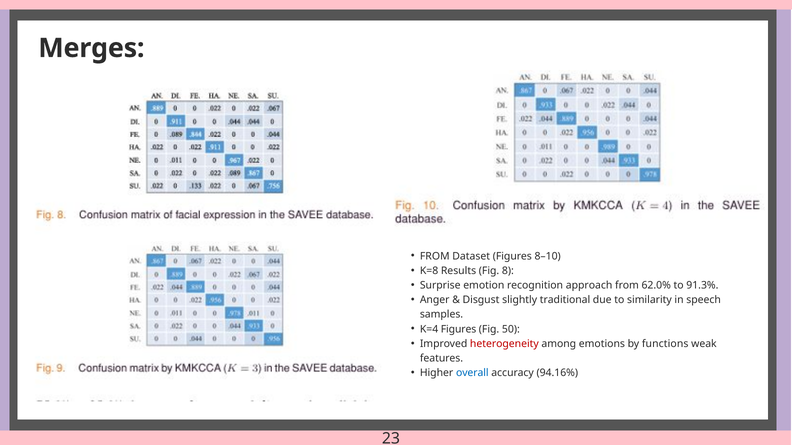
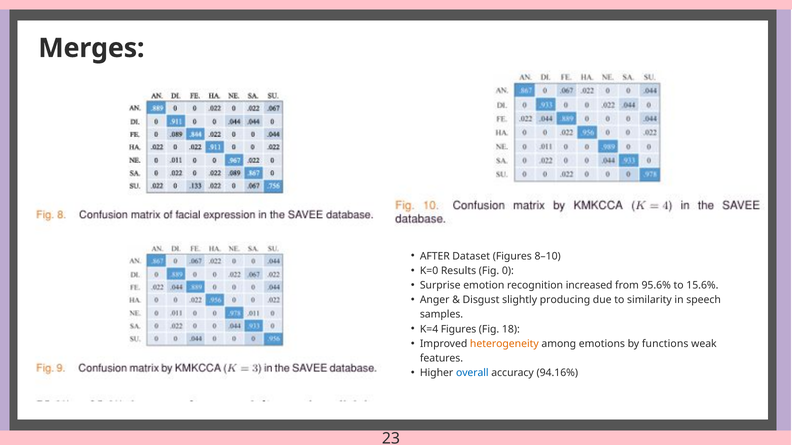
FROM: FROM -> AFTER (435, 256)
K=8: K=8 -> K=0 (429, 271)
8: 8 -> 0 (508, 271)
approach: approach -> increased (589, 286)
62.0%: 62.0% -> 95.6% (656, 286)
91.3%: 91.3% -> 15.6% (702, 286)
traditional: traditional -> producing (565, 300)
50: 50 -> 18 (511, 329)
heterogeneity colour: red -> orange (504, 344)
